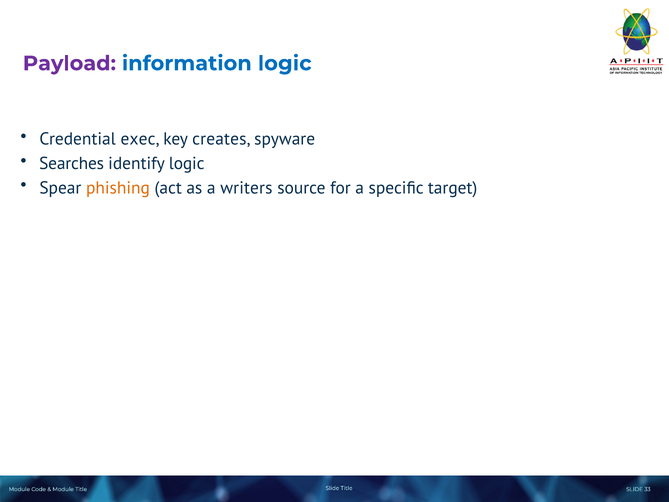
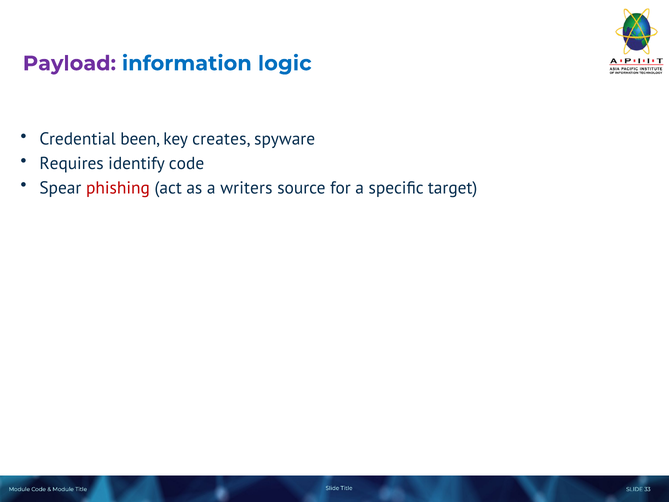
exec: exec -> been (140, 139)
Searches: Searches -> Requires (72, 164)
identify logic: logic -> code (187, 164)
phishing colour: orange -> red (118, 188)
